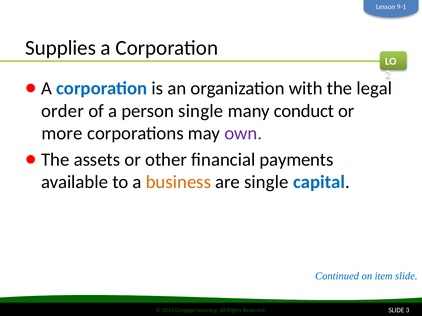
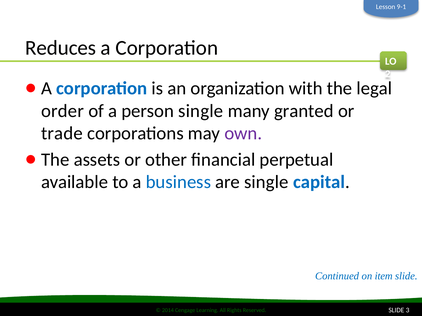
Supplies: Supplies -> Reduces (61, 48)
conduct: conduct -> granted (304, 111)
more: more -> trade (62, 134)
payments: payments -> perpetual (296, 160)
business colour: orange -> blue (178, 182)
